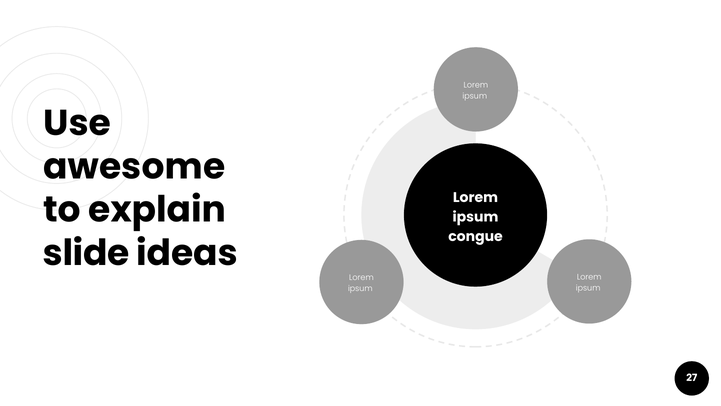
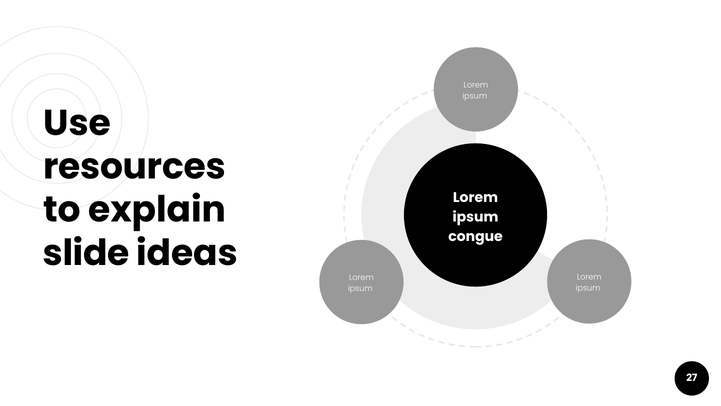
awesome: awesome -> resources (134, 167)
